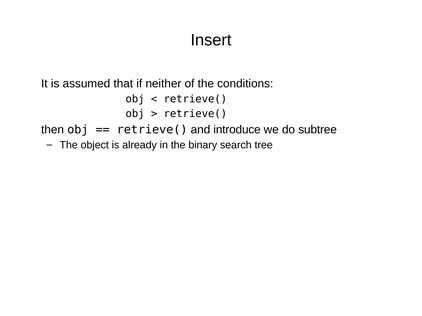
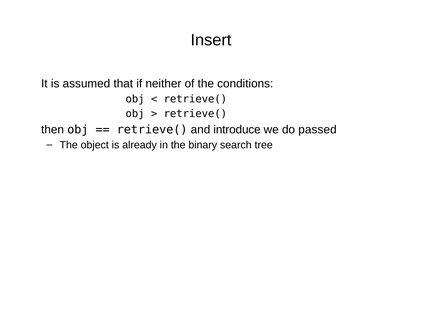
subtree: subtree -> passed (317, 130)
